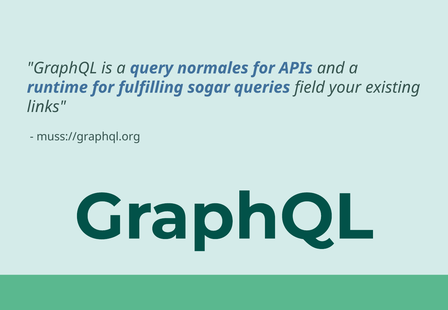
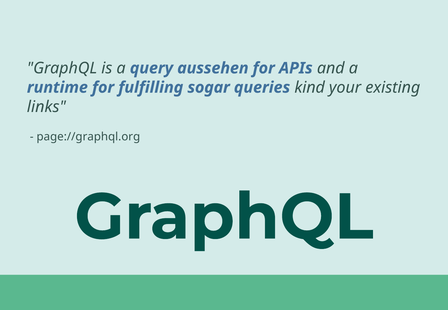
normales: normales -> aussehen (213, 68)
field: field -> kind (310, 87)
muss://graphql.org: muss://graphql.org -> page://graphql.org (88, 137)
